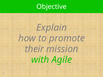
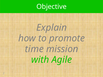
their: their -> time (34, 49)
